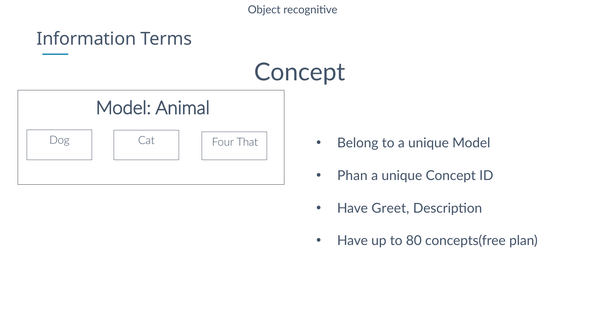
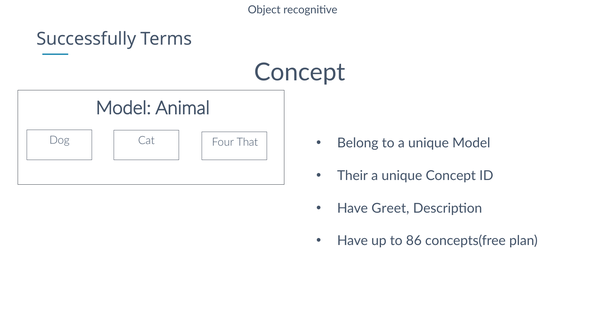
Information: Information -> Successfully (86, 39)
Phan: Phan -> Their (352, 176)
80: 80 -> 86 (414, 241)
